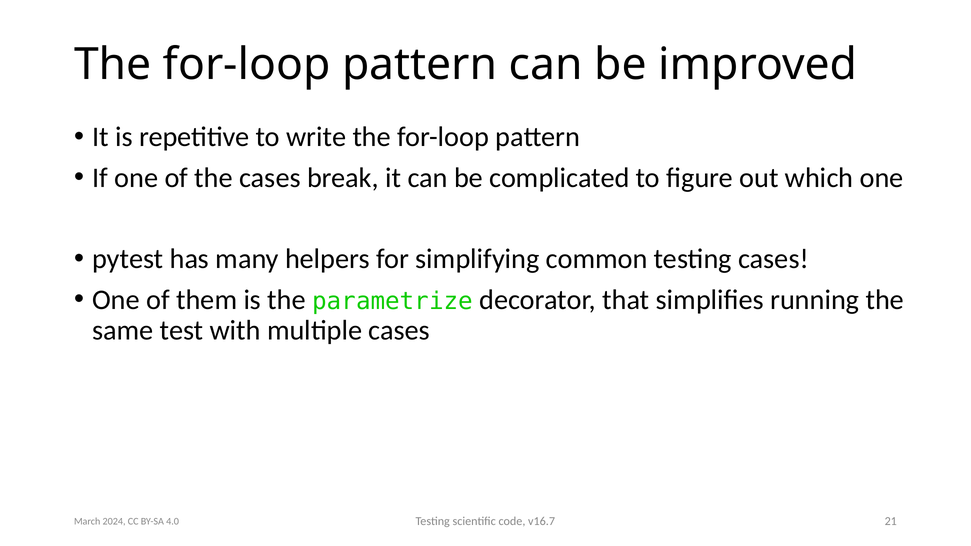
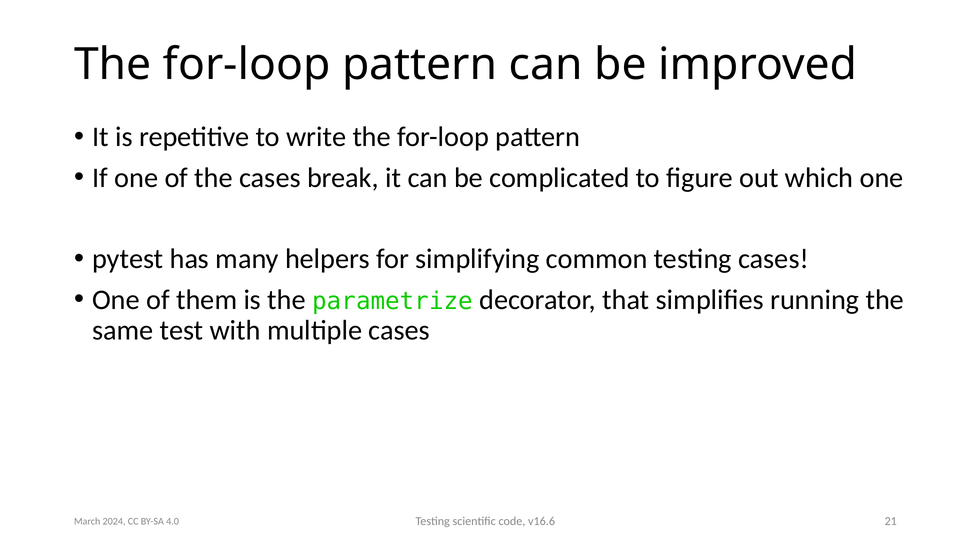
v16.7: v16.7 -> v16.6 (542, 521)
